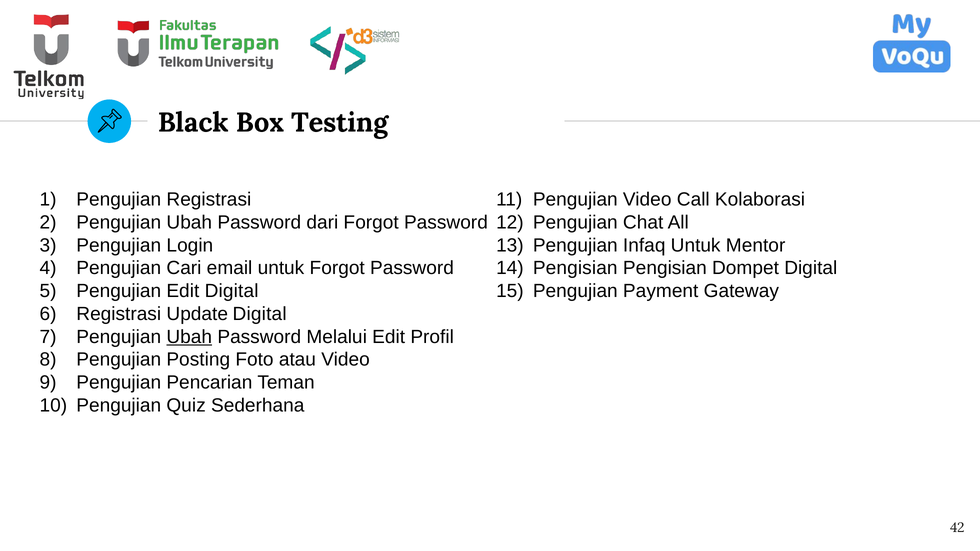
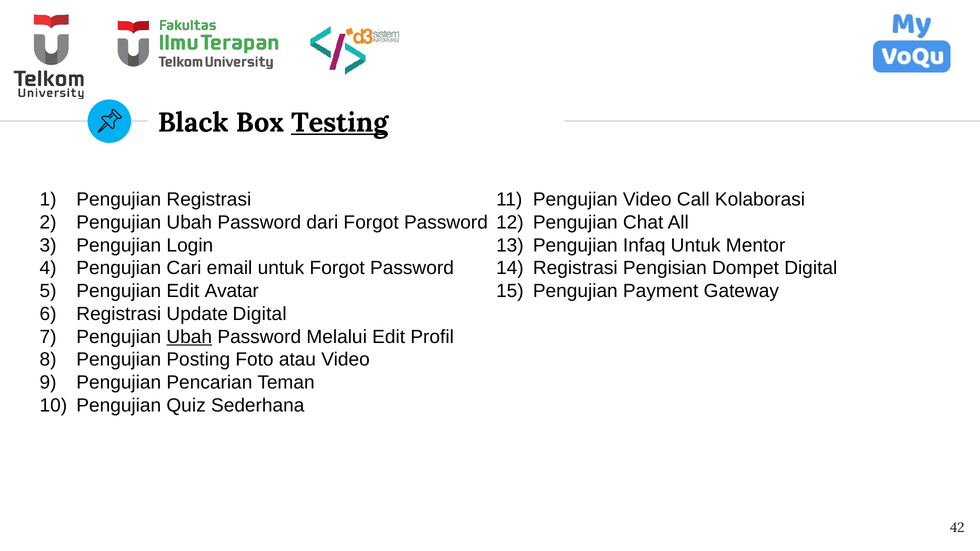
Testing underline: none -> present (340, 123)
Pengisian: Pengisian -> Registrasi (575, 268)
Edit Digital: Digital -> Avatar (232, 291)
